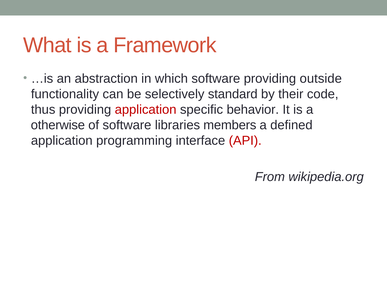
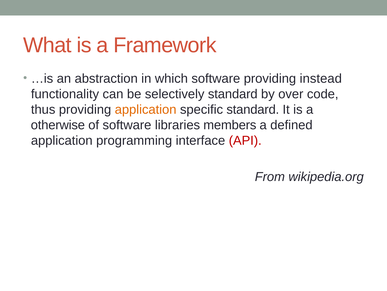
outside: outside -> instead (321, 78)
their: their -> over (291, 94)
application colour: red -> orange (146, 109)
specific behavior: behavior -> standard (253, 109)
